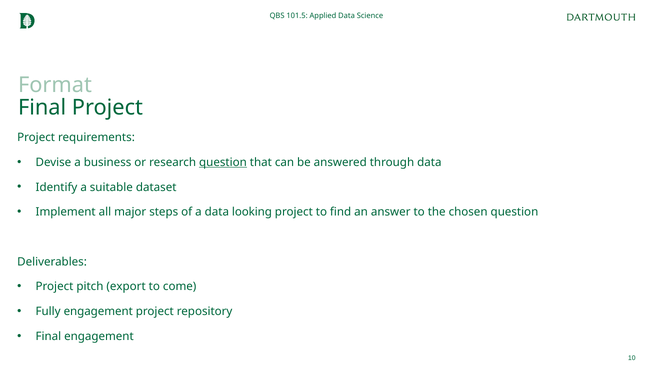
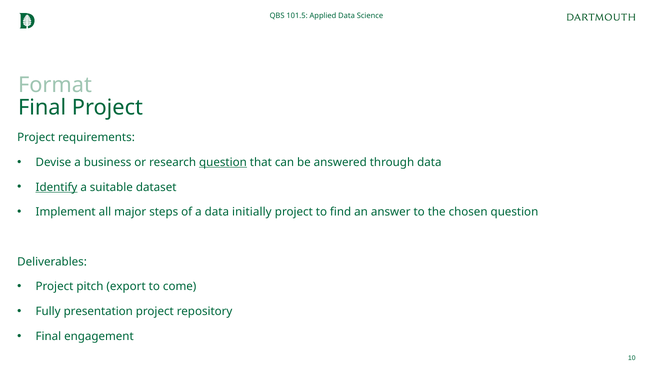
Identify underline: none -> present (56, 187)
looking: looking -> initially (252, 212)
Fully engagement: engagement -> presentation (98, 311)
